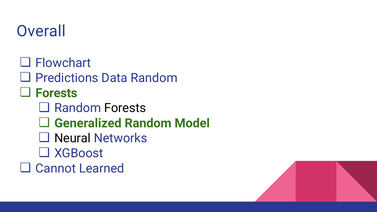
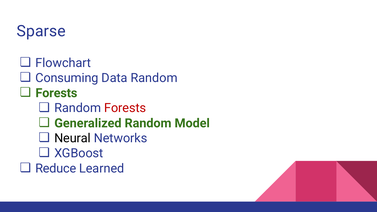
Overall: Overall -> Sparse (41, 31)
Predictions: Predictions -> Consuming (67, 78)
Forests colour: black -> red (125, 108)
Cannot: Cannot -> Reduce (56, 168)
